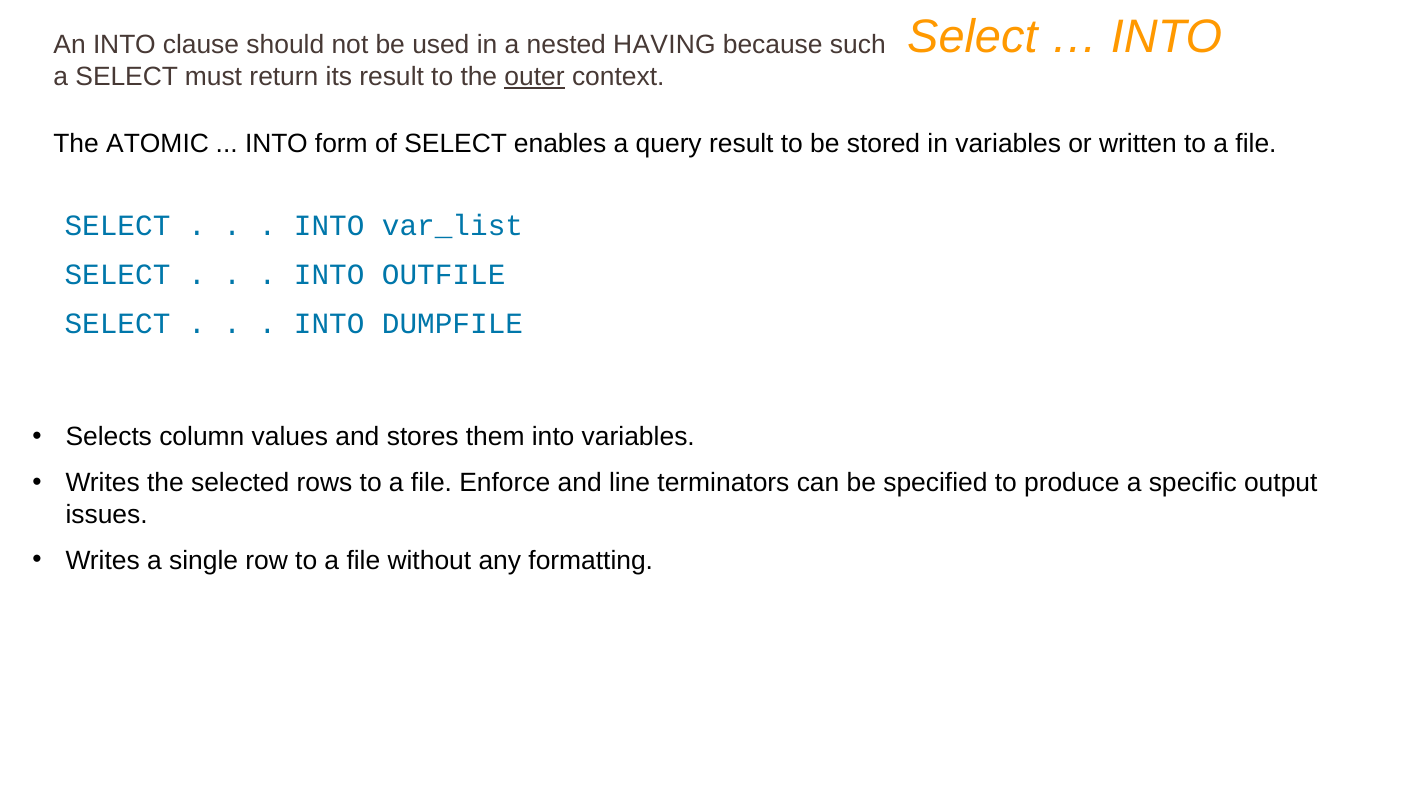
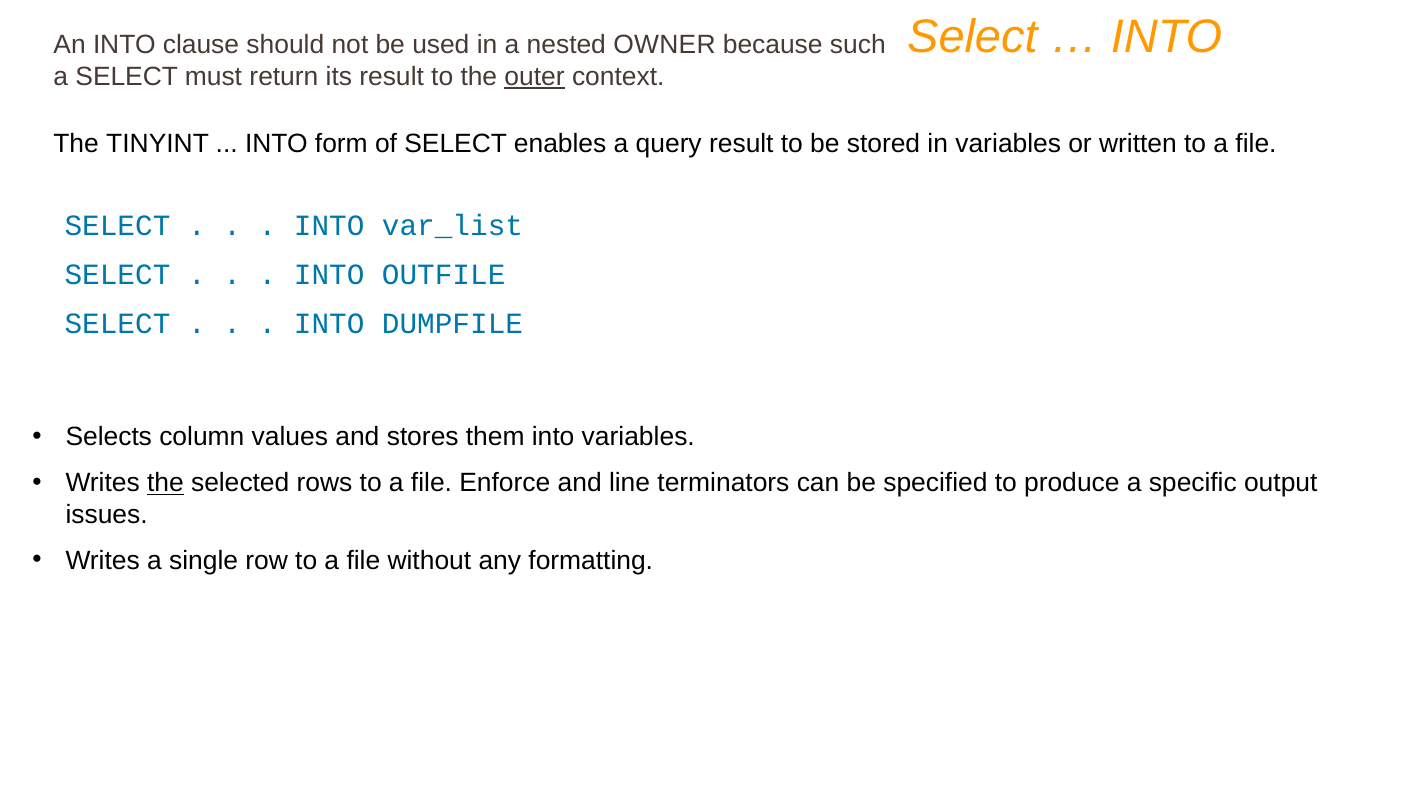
HAVING: HAVING -> OWNER (664, 45)
ATOMIC: ATOMIC -> TINYINT (158, 143)
the underline: none -> present (165, 483)
